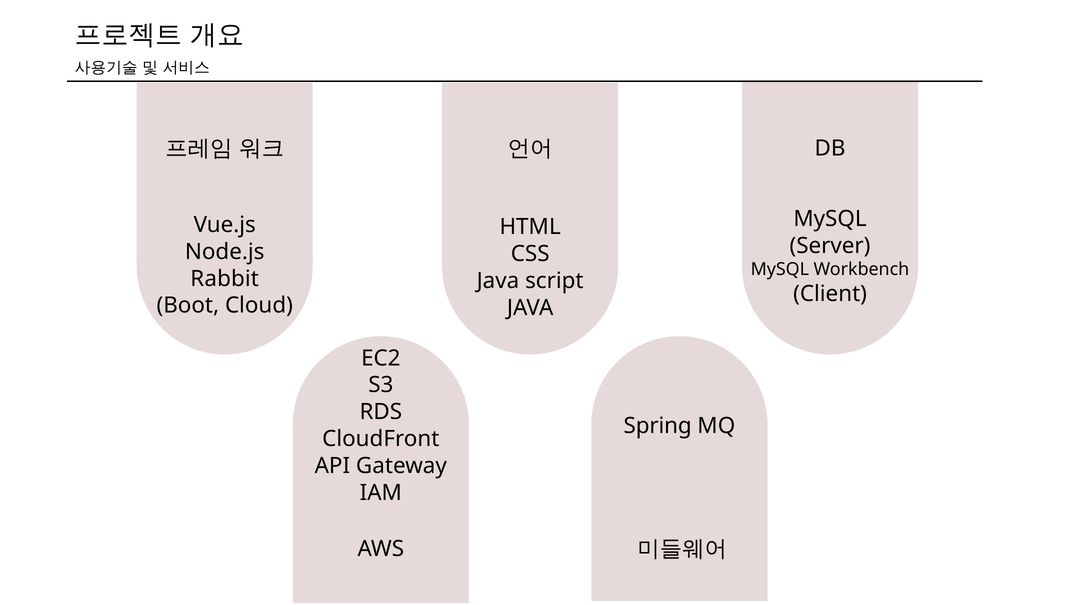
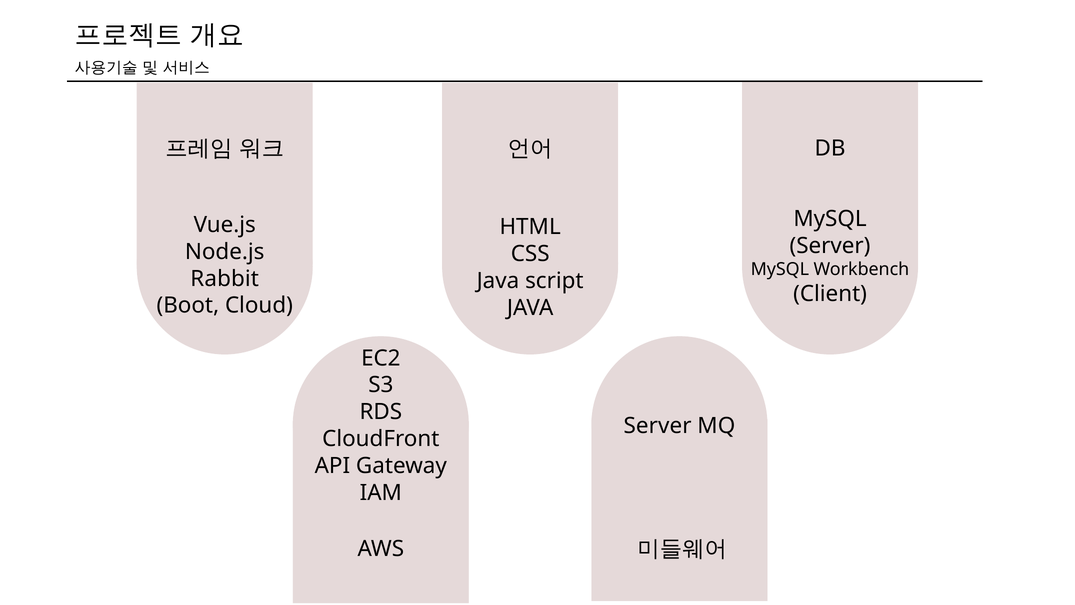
Spring: Spring -> Server (658, 425)
